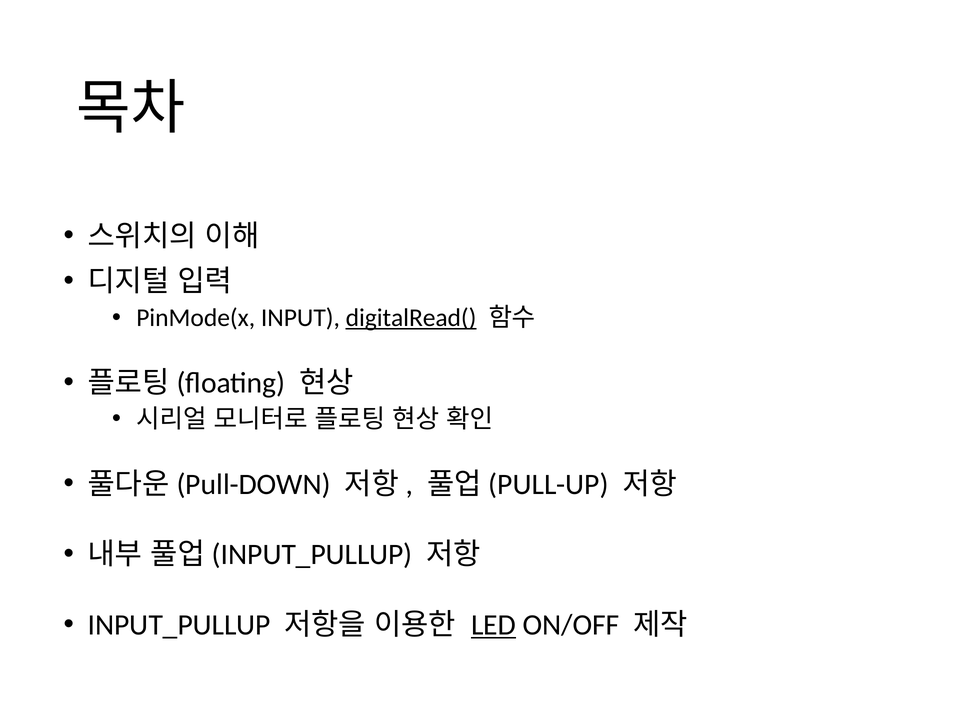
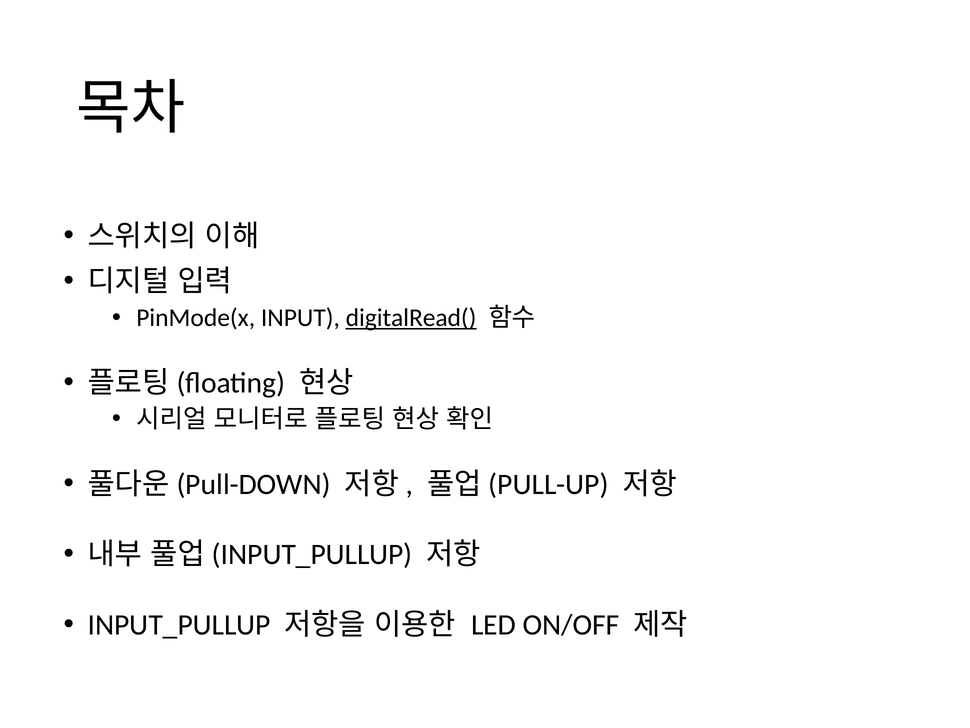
LED underline: present -> none (494, 625)
